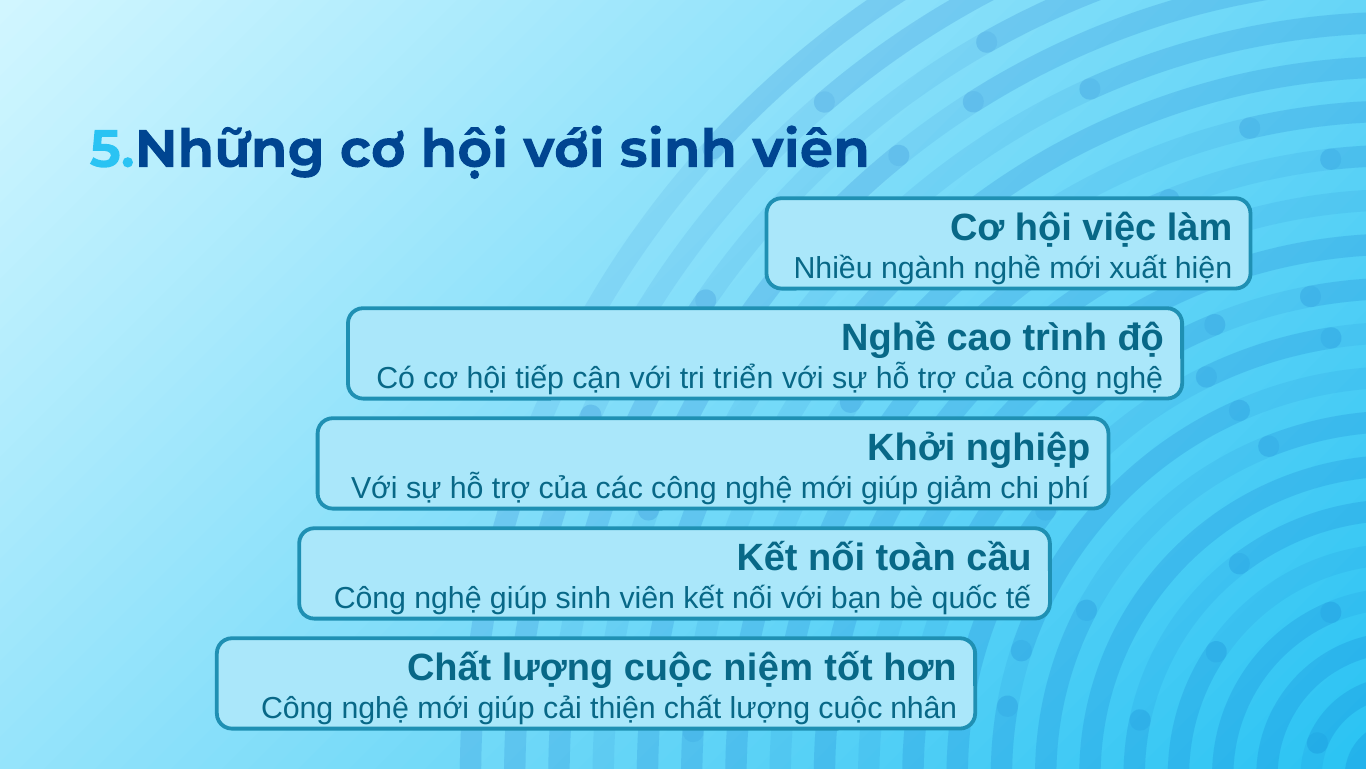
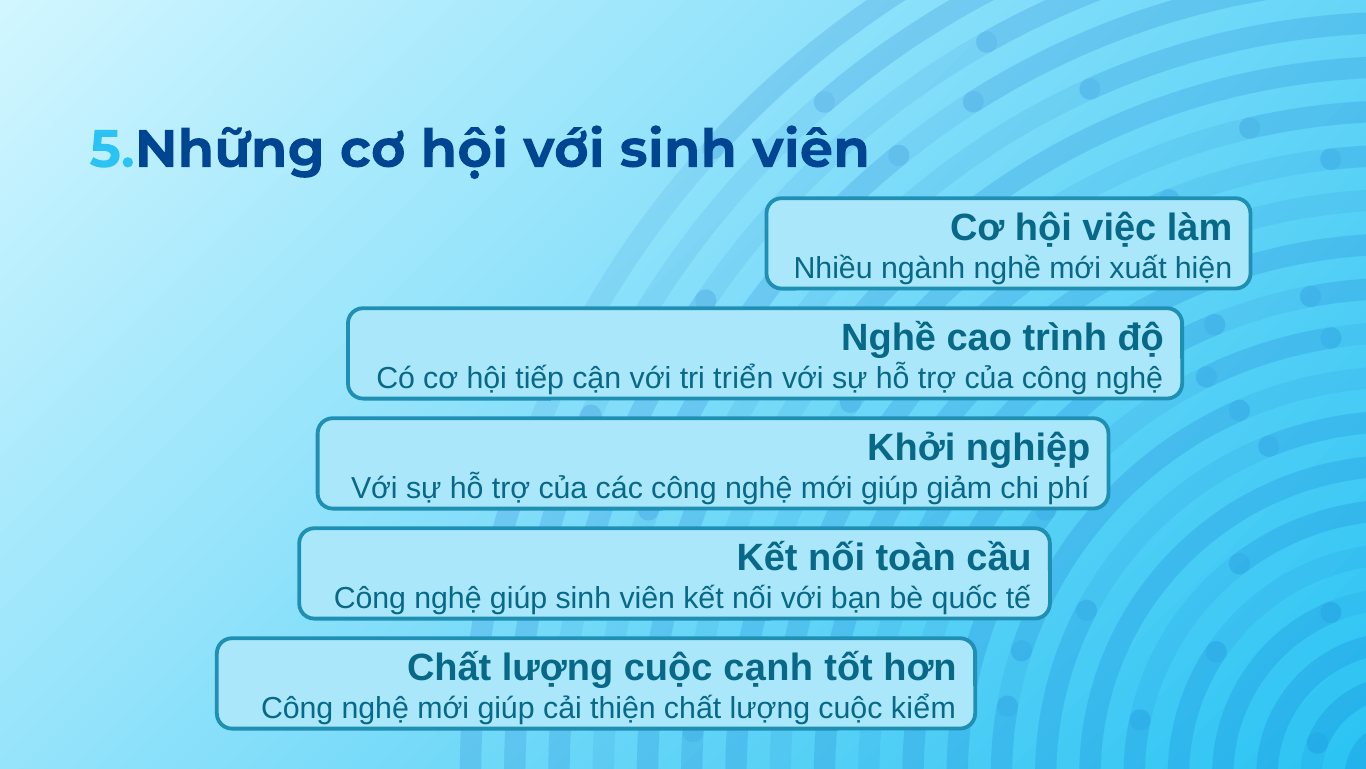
niệm: niệm -> cạnh (768, 667)
nhân: nhân -> kiểm (923, 708)
